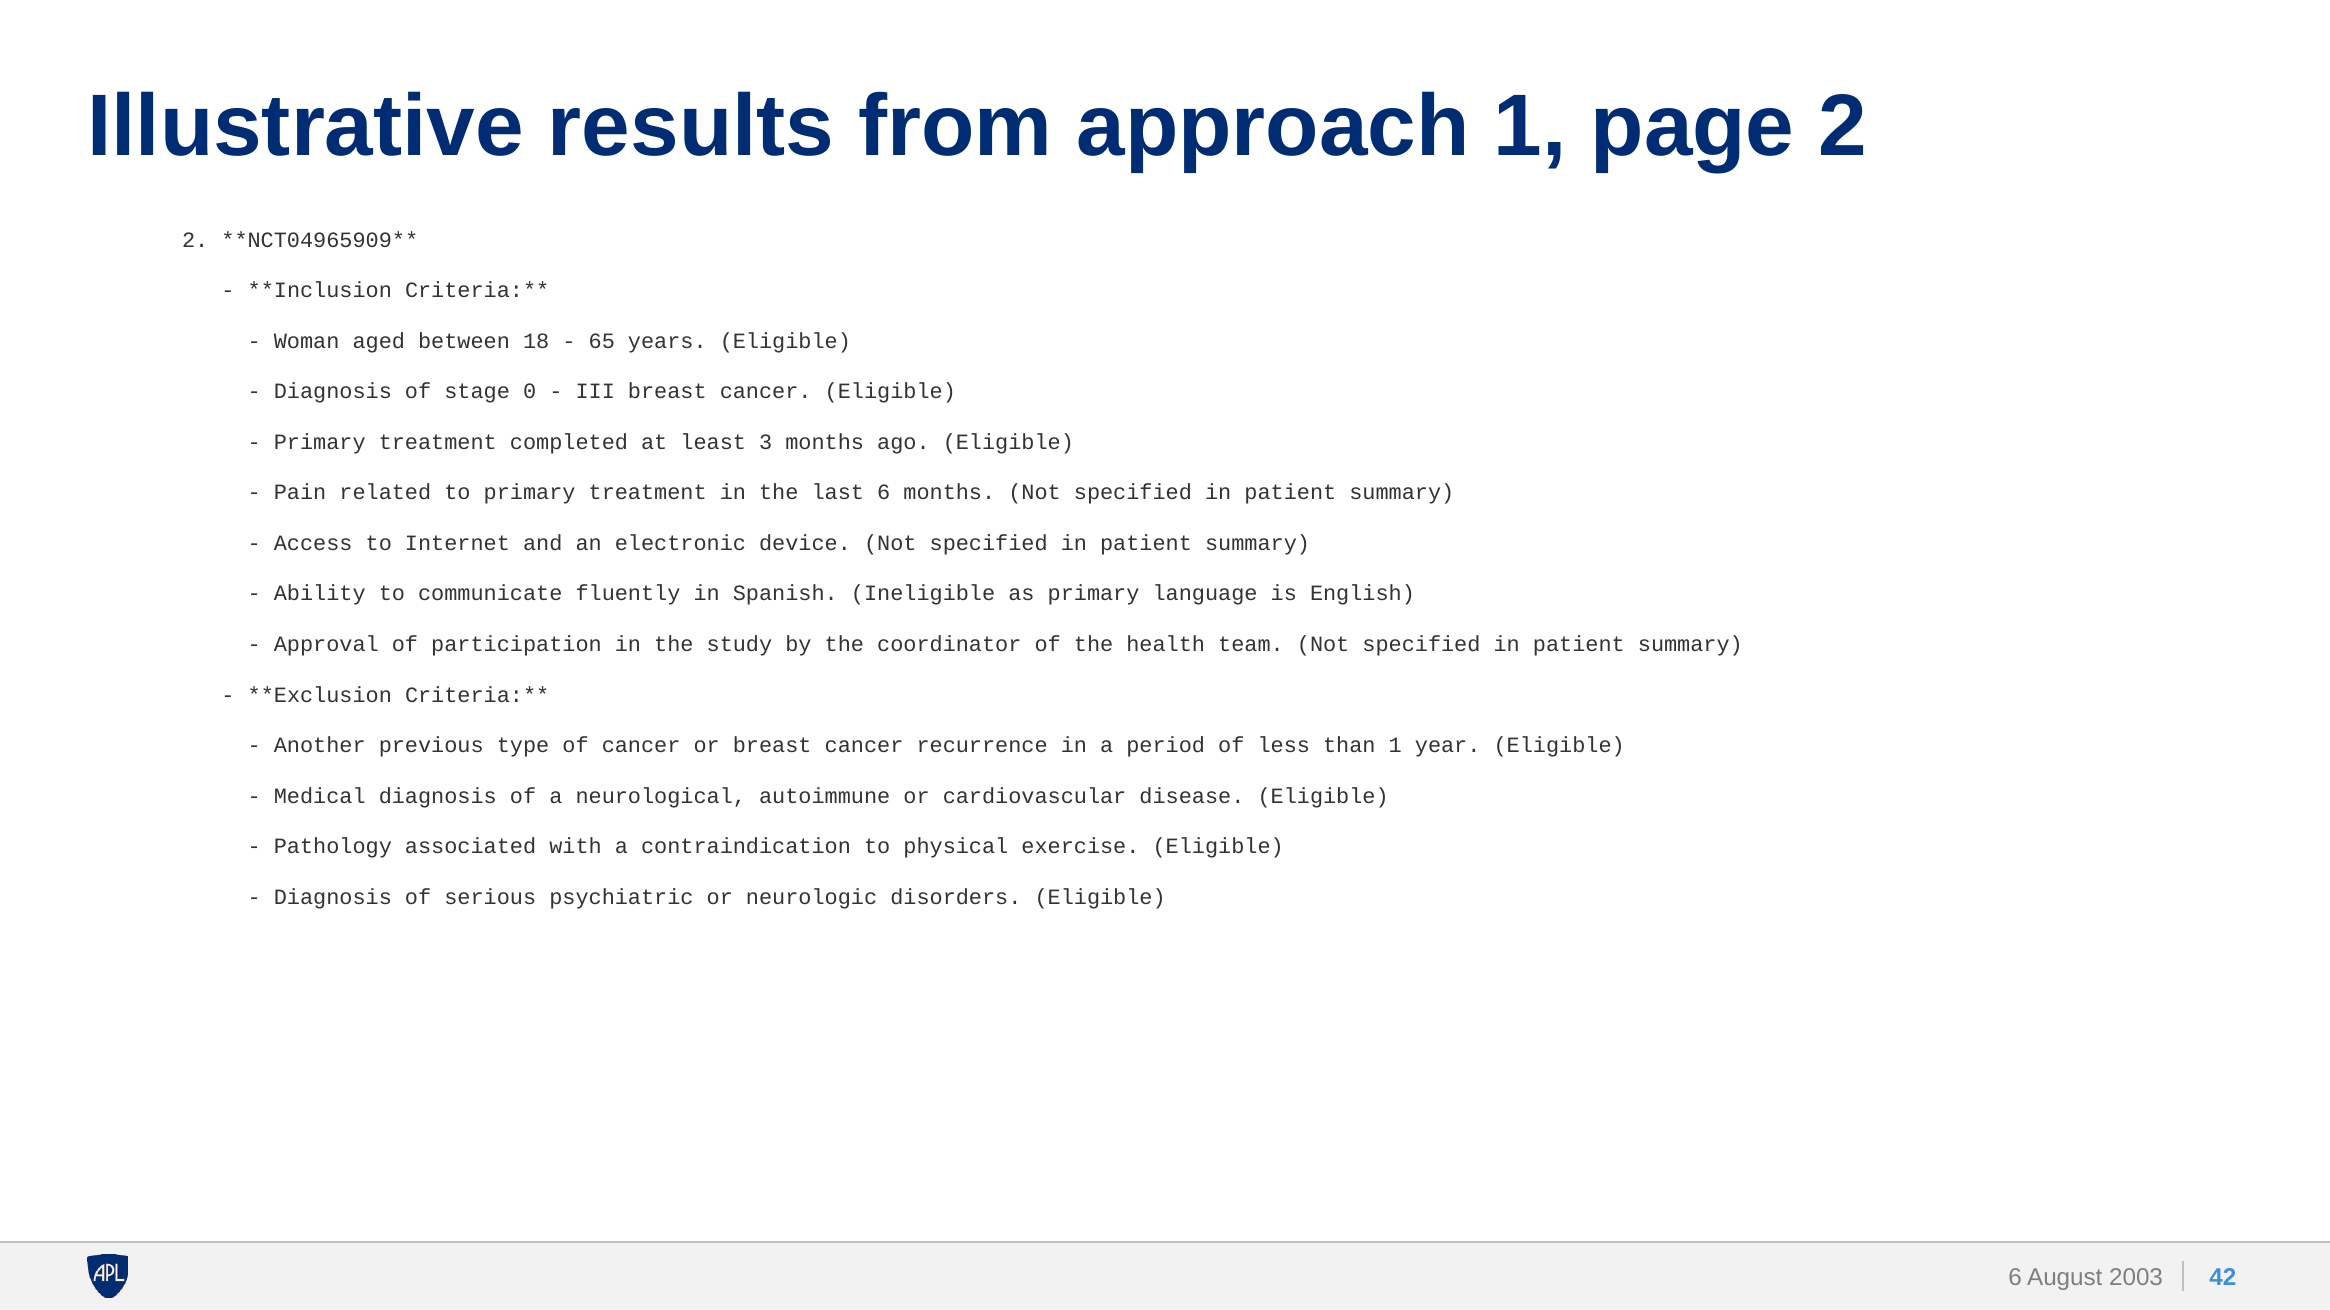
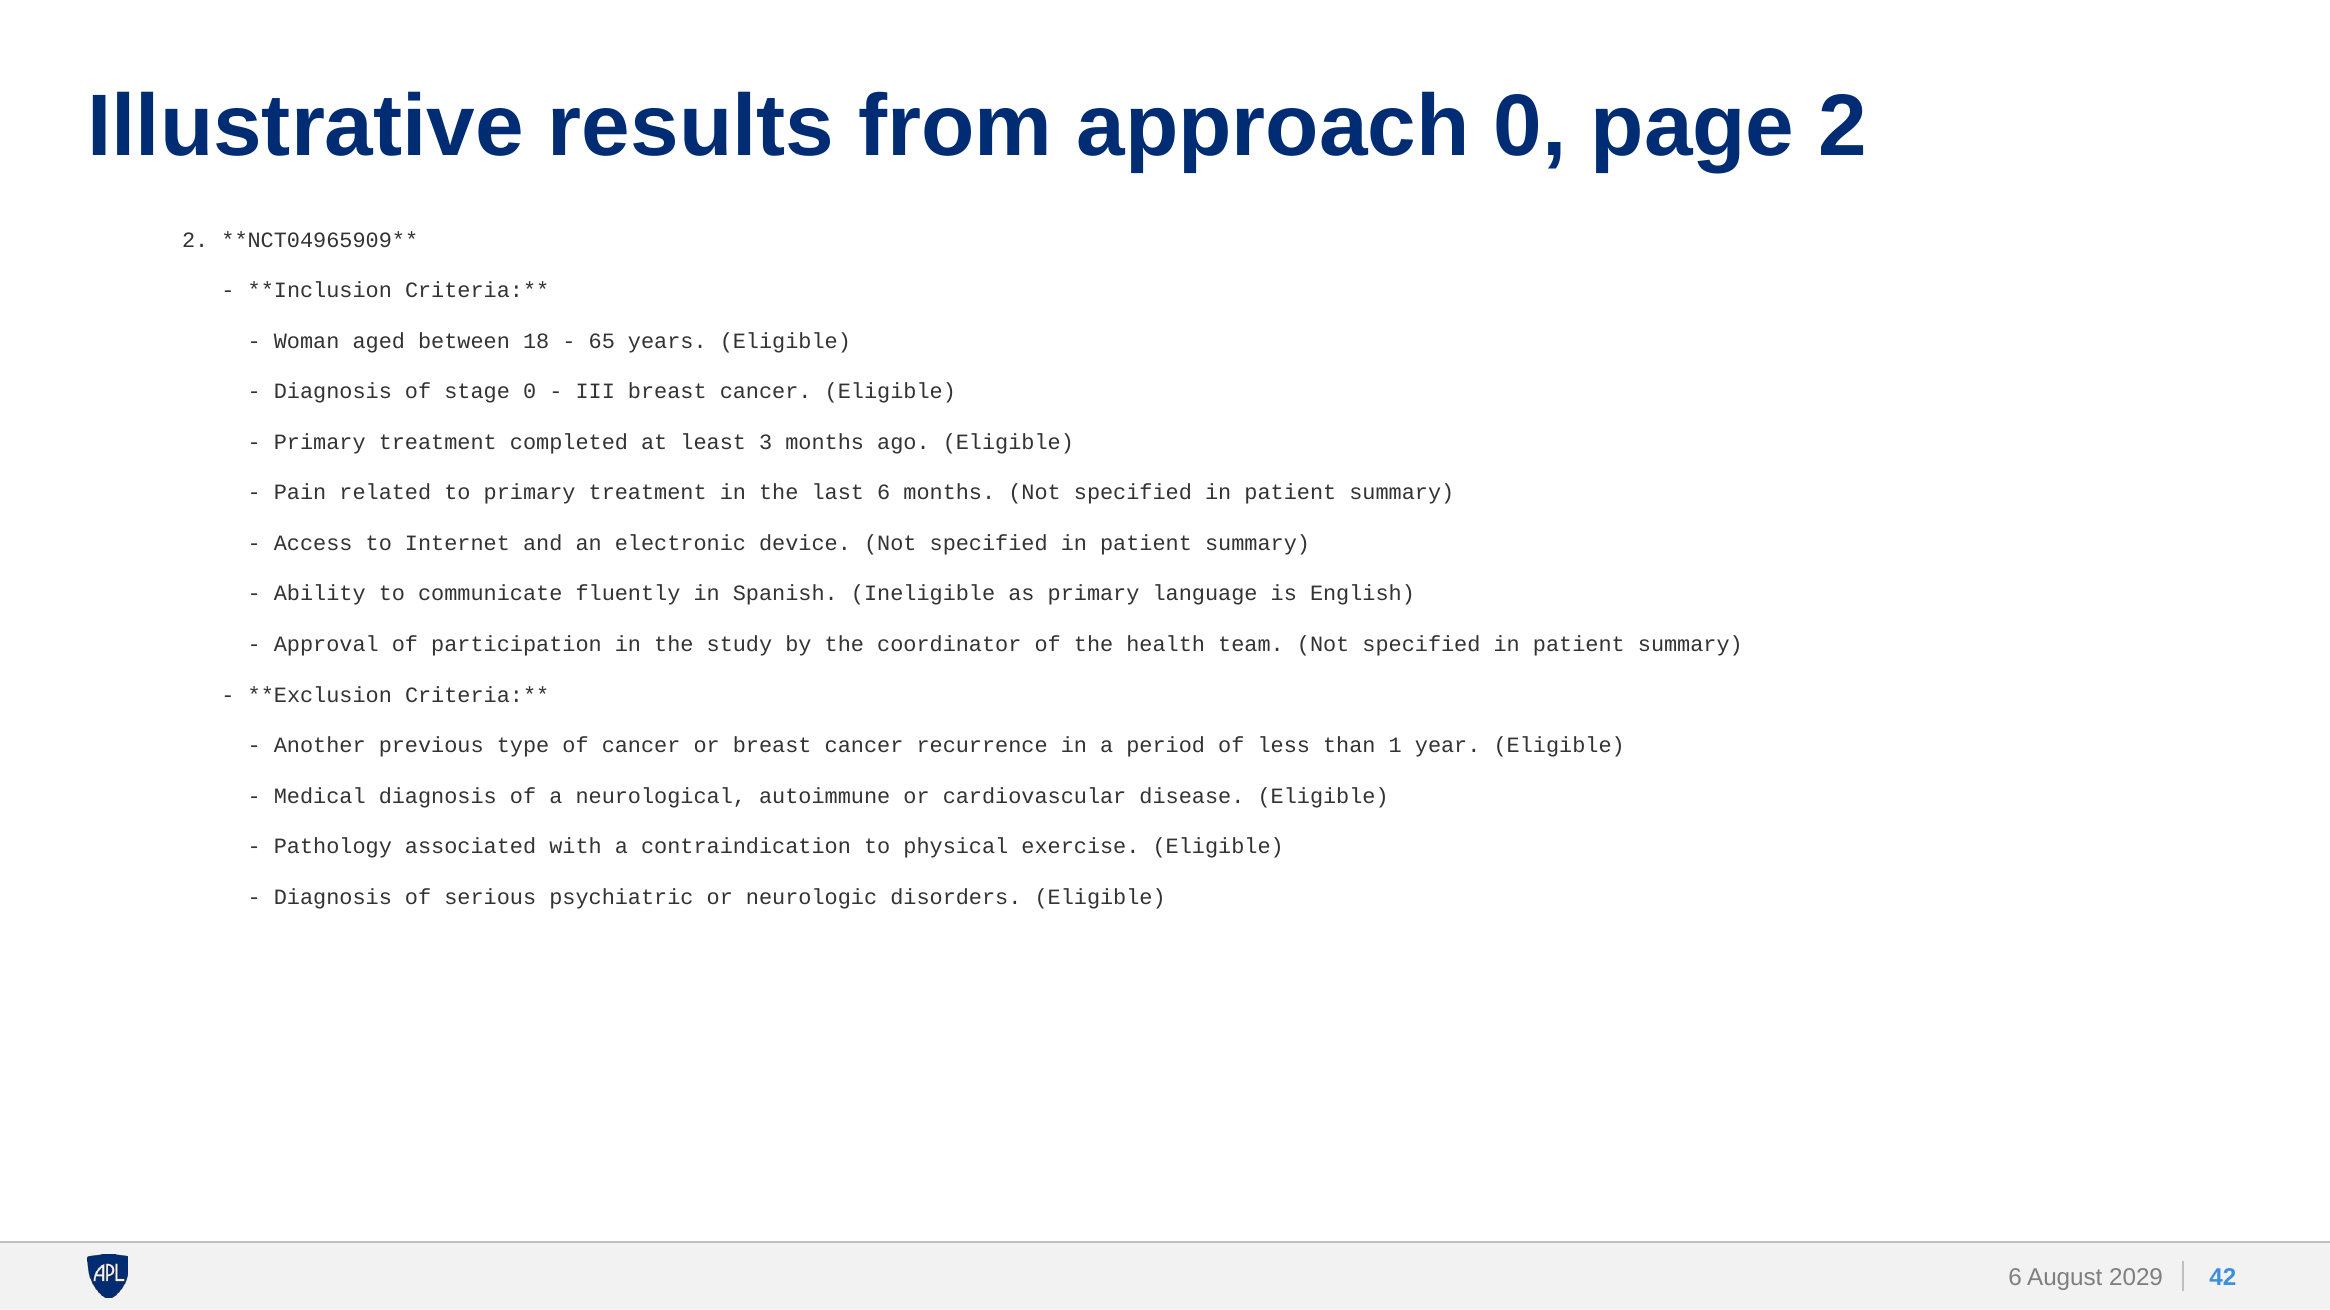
approach 1: 1 -> 0 (1530, 127)
2003: 2003 -> 2029 (2136, 1278)
